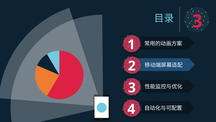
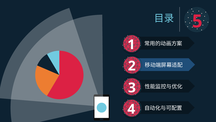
3: 3 -> 5 (197, 21)
